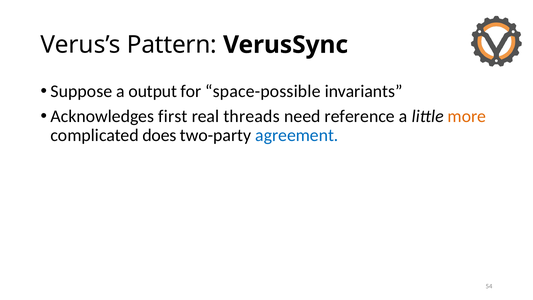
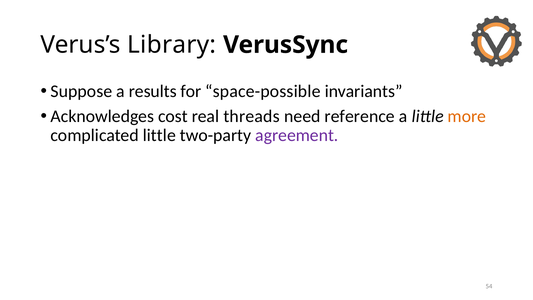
Pattern: Pattern -> Library (172, 45)
output: output -> results (153, 91)
first: first -> cost (173, 116)
complicated does: does -> little (159, 135)
agreement colour: blue -> purple (297, 135)
